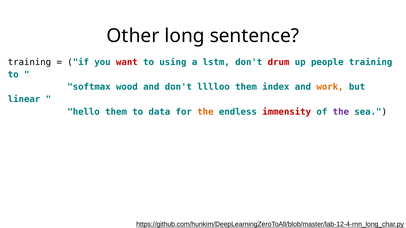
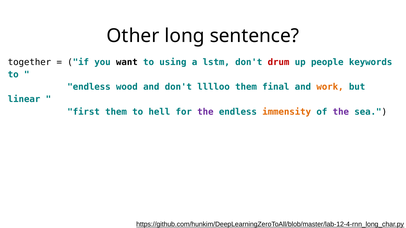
training: training -> together (29, 62)
want colour: red -> black (127, 62)
people training: training -> keywords (371, 62)
softmax: softmax -> endless (89, 87)
index: index -> final (276, 87)
hello: hello -> first (84, 112)
data: data -> hell (159, 112)
the colour: orange -> purple (205, 112)
immensity colour: red -> orange (287, 112)
